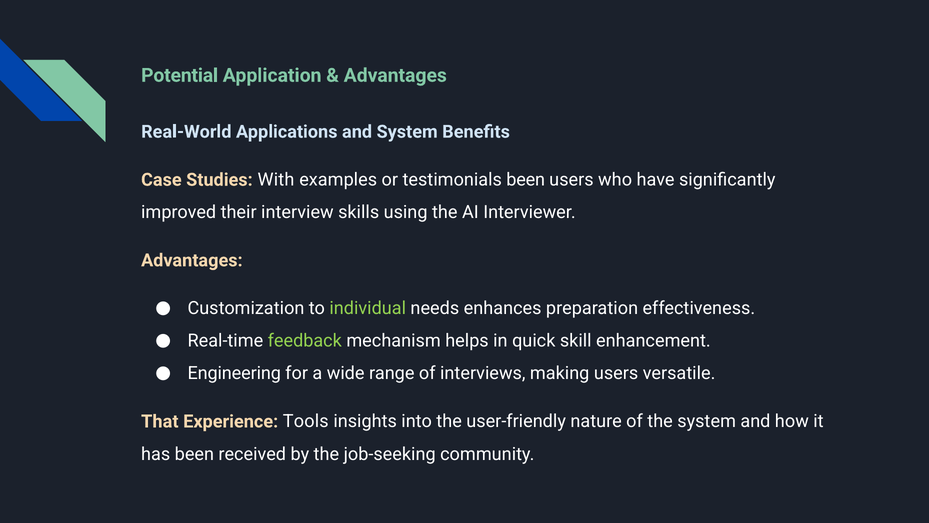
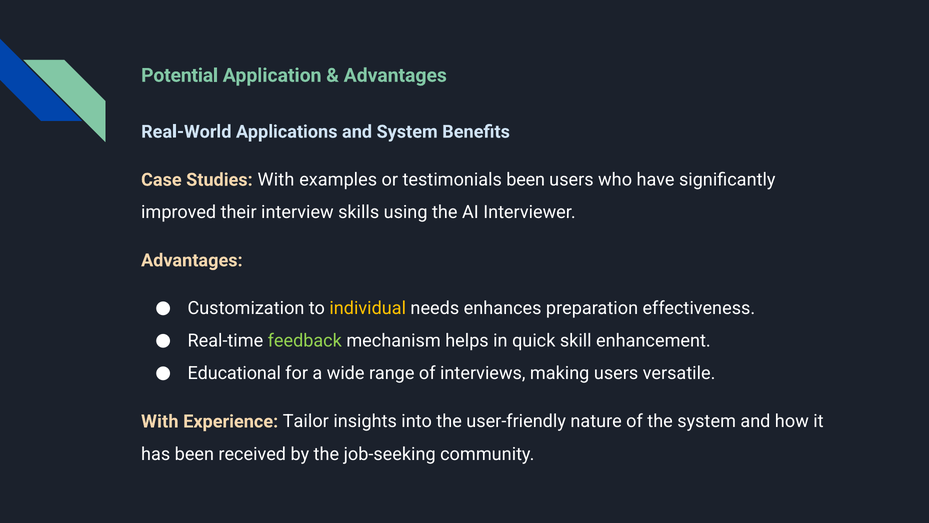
individual colour: light green -> yellow (368, 308)
Engineering: Engineering -> Educational (234, 373)
That: That -> With (160, 421)
Tools: Tools -> Tailor (306, 421)
